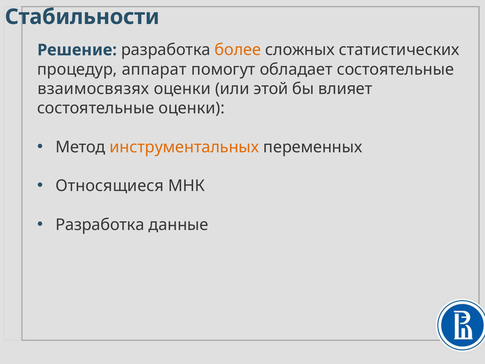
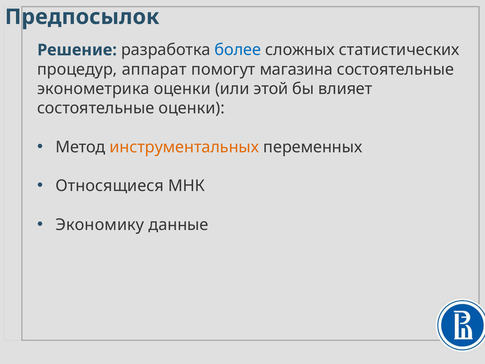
Стабильности: Стабильности -> Предпосылок (82, 17)
более colour: orange -> blue (238, 50)
обладает: обладает -> магазина (296, 69)
взаимосвязях: взаимосвязях -> эконометрика (93, 89)
Разработка: Разработка -> Экономику (100, 225)
